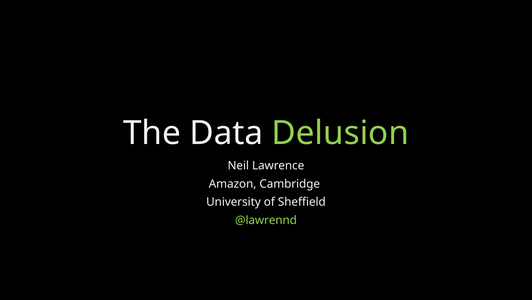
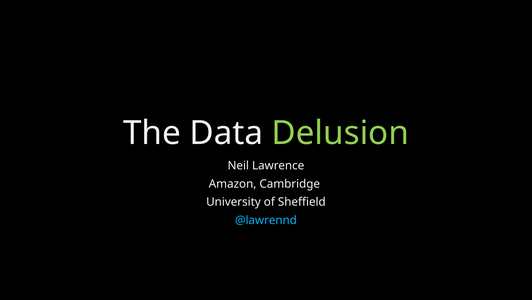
@lawrennd colour: light green -> light blue (266, 220)
